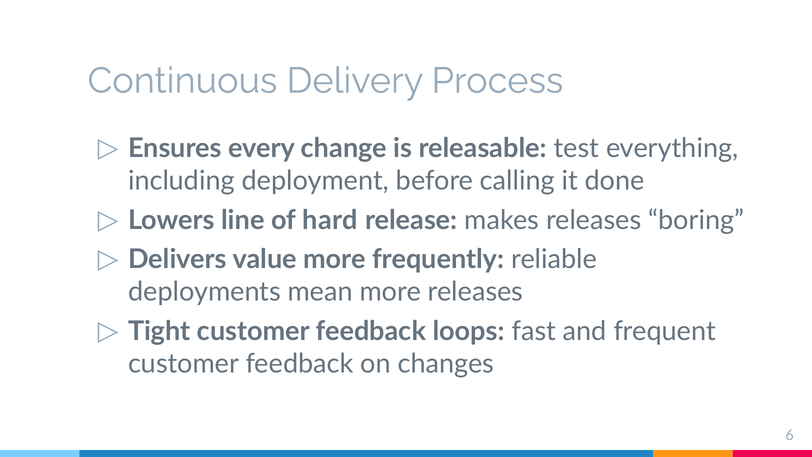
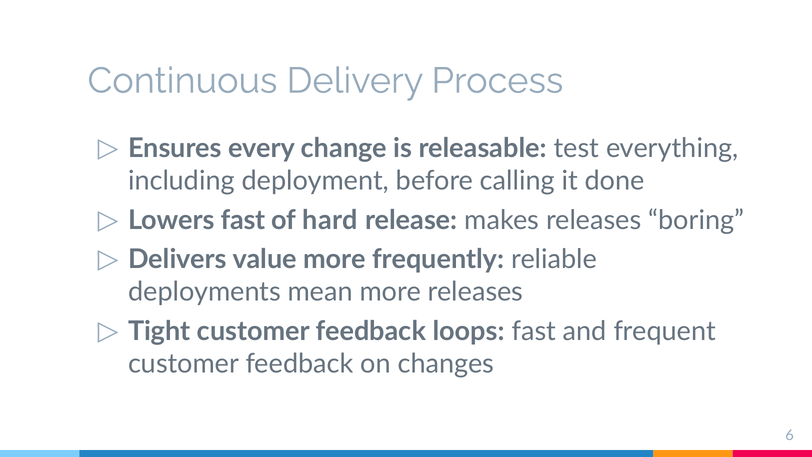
Lowers line: line -> fast (243, 220)
